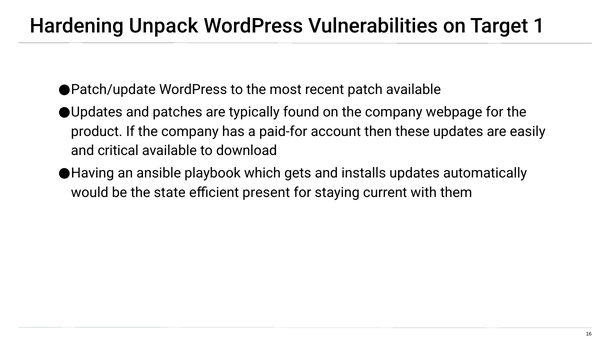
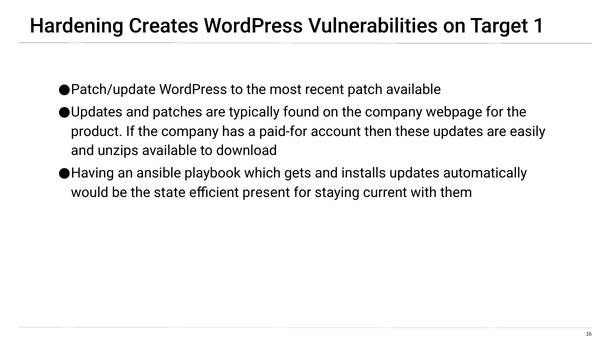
Unpack: Unpack -> Creates (164, 26)
critical: critical -> unzips (118, 151)
